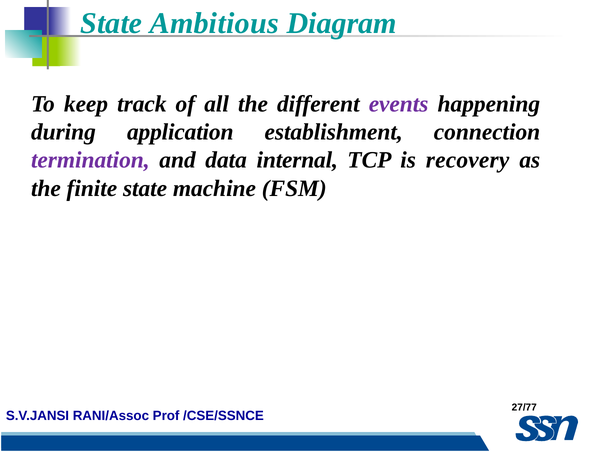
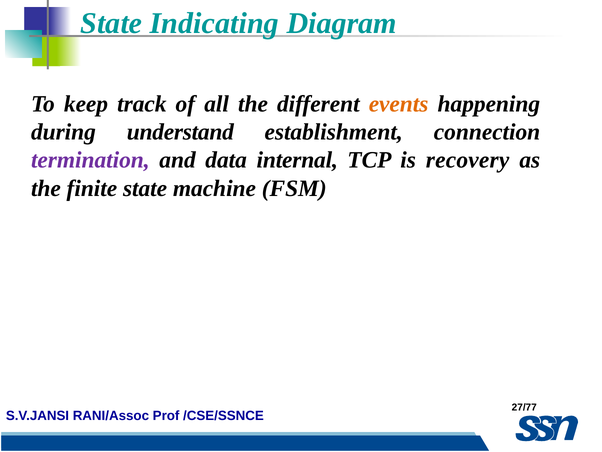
Ambitious: Ambitious -> Indicating (214, 23)
events colour: purple -> orange (399, 104)
application: application -> understand (180, 132)
